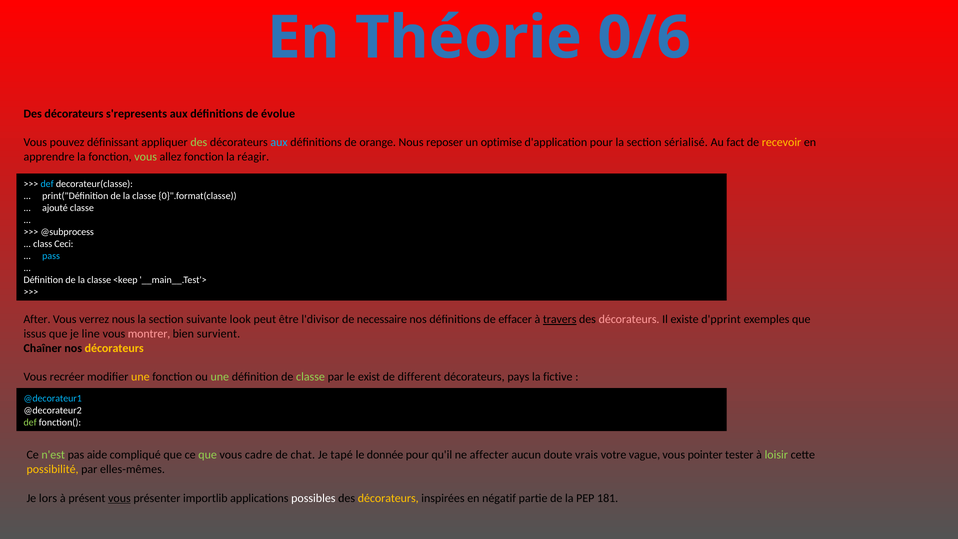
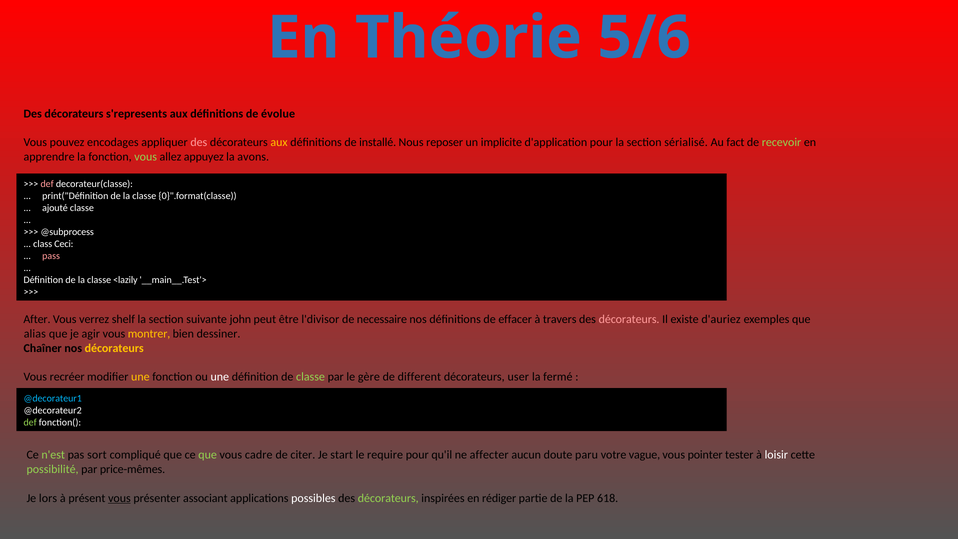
0/6: 0/6 -> 5/6 (644, 38)
définissant: définissant -> encodages (113, 142)
des colour: light green -> pink (199, 142)
aux colour: light blue -> yellow (279, 142)
orange: orange -> installé (378, 142)
optimise: optimise -> implicite (501, 142)
recevoir colour: yellow -> light green (782, 142)
allez fonction: fonction -> appuyez (204, 157)
réagir: réagir -> avons (253, 157)
def colour: light blue -> pink (47, 184)
pass colour: light blue -> pink (51, 256)
<keep: <keep -> <lazily (125, 280)
verrez nous: nous -> shelf (123, 319)
look: look -> john (240, 319)
travers underline: present -> none (560, 319)
d'pprint: d'pprint -> d'auriez (721, 319)
issus: issus -> alias (35, 334)
line: line -> agir (91, 334)
montrer colour: pink -> yellow (149, 334)
survient: survient -> dessiner (219, 334)
une colour: light green -> white (220, 377)
exist: exist -> gère (369, 377)
pays: pays -> user (518, 377)
fictive: fictive -> fermé (558, 377)
aide: aide -> sort (97, 455)
chat: chat -> citer (303, 455)
tapé: tapé -> start (342, 455)
donnée: donnée -> require (385, 455)
vrais: vrais -> paru (587, 455)
loisir colour: light green -> white (776, 455)
possibilité colour: yellow -> light green (53, 469)
elles-mêmes: elles-mêmes -> price-mêmes (133, 469)
importlib: importlib -> associant (205, 498)
décorateurs colour: yellow -> light green (388, 498)
négatif: négatif -> rédiger (499, 498)
181: 181 -> 618 (608, 498)
